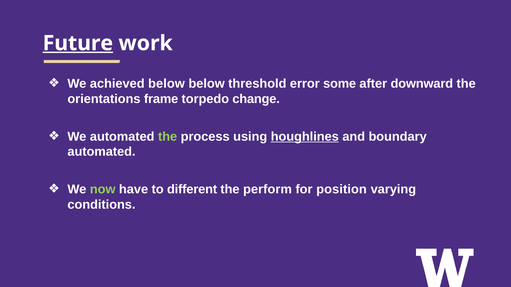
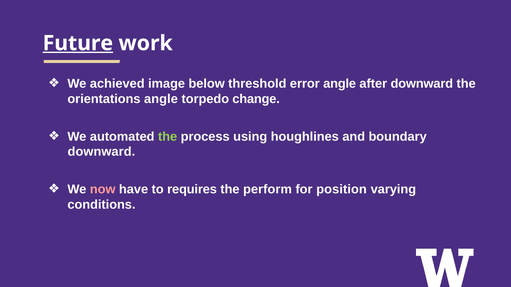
achieved below: below -> image (167, 84)
error some: some -> angle (340, 84)
orientations frame: frame -> angle (161, 99)
houghlines underline: present -> none (305, 137)
automated: automated -> downward (101, 152)
now colour: light green -> pink (103, 189)
different: different -> requires (192, 189)
